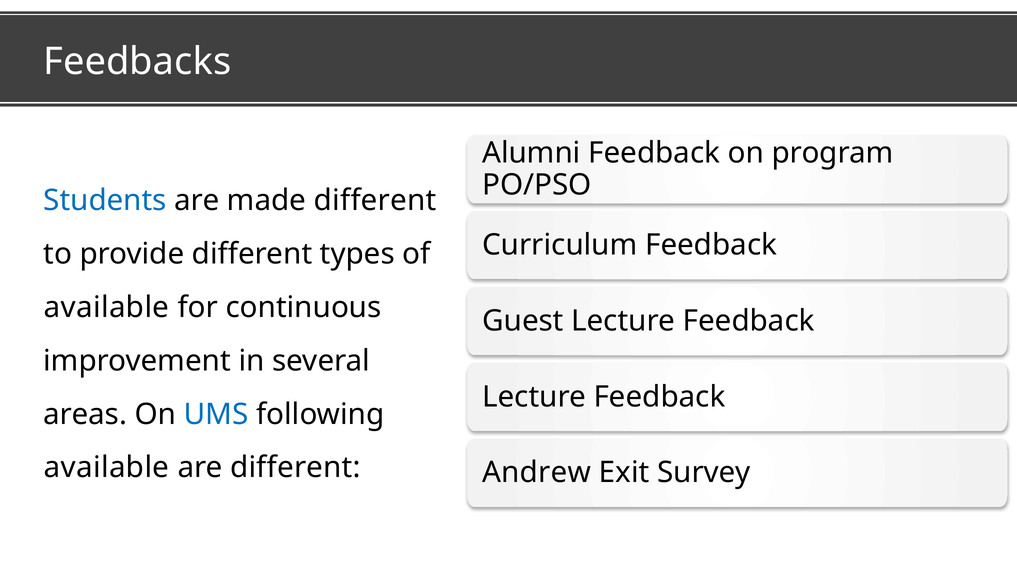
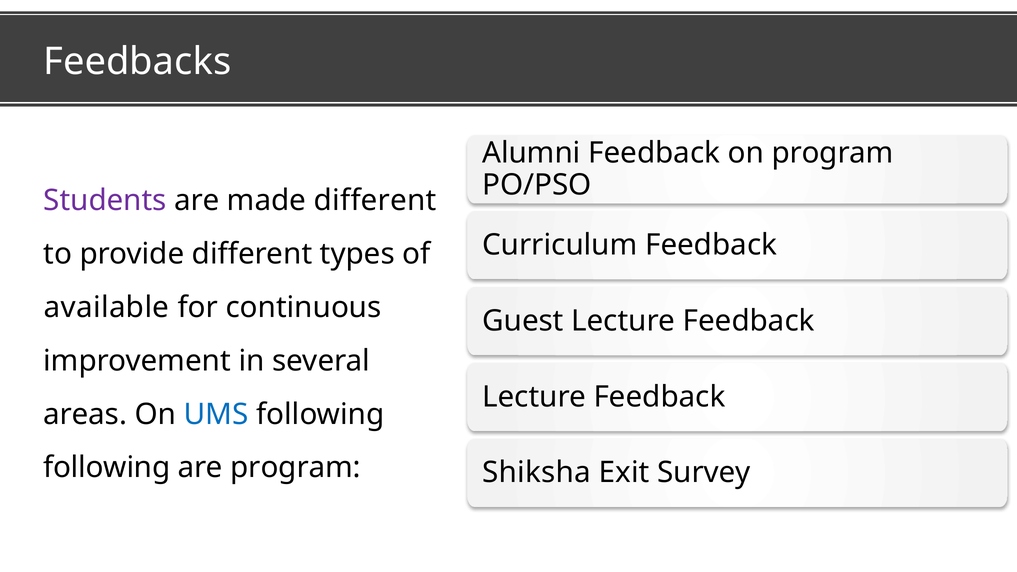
Students colour: blue -> purple (105, 201)
available: available -> following (107, 468)
are different: different -> program (296, 468)
Andrew: Andrew -> Shiksha (537, 473)
